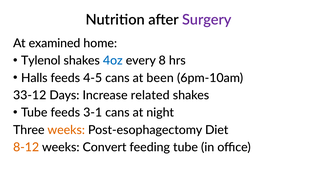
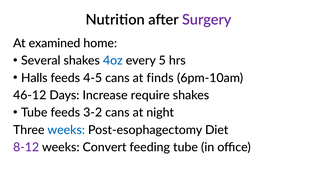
Tylenol: Tylenol -> Several (41, 61)
8: 8 -> 5 (162, 61)
been: been -> finds (160, 78)
33-12: 33-12 -> 46-12 (30, 95)
related: related -> require (150, 95)
3-1: 3-1 -> 3-2 (93, 113)
weeks colour: orange -> blue (66, 130)
8-12 colour: orange -> purple (26, 147)
